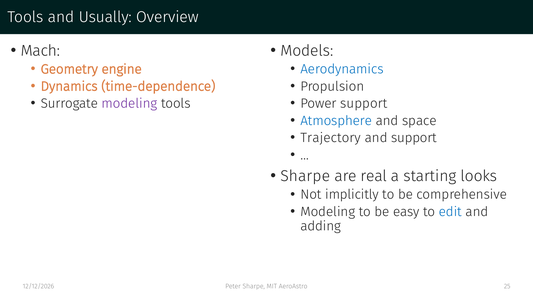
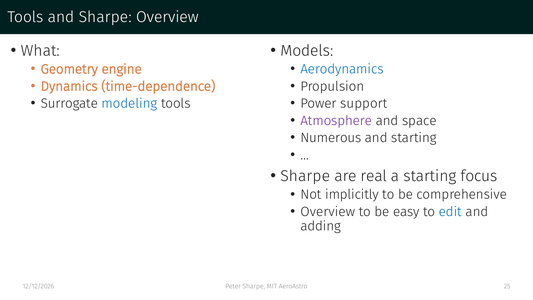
and Usually: Usually -> Sharpe (105, 17)
Mach: Mach -> What (40, 51)
modeling colour: purple -> blue (129, 103)
Atmosphere colour: blue -> purple (336, 121)
Trajectory: Trajectory -> Numerous (331, 138)
and support: support -> starting (414, 138)
looks: looks -> focus (479, 176)
Modeling: Modeling -> Overview (328, 212)
